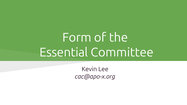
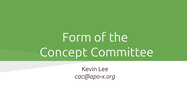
Essential: Essential -> Concept (64, 53)
